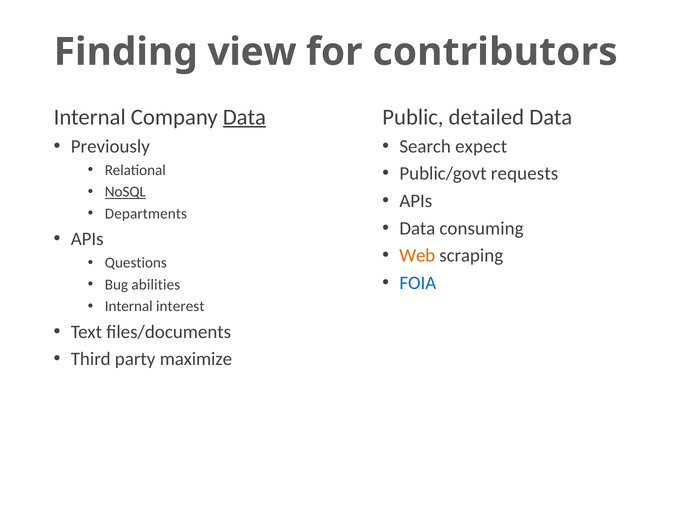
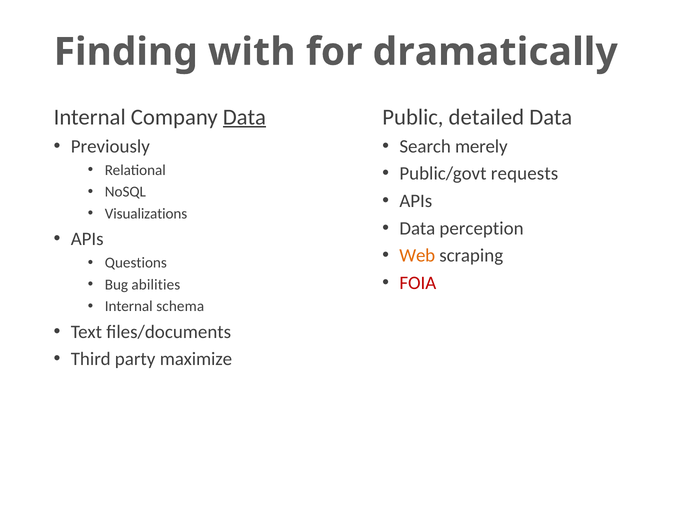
view: view -> with (252, 52)
contributors: contributors -> dramatically (495, 52)
expect: expect -> merely (481, 146)
NoSQL underline: present -> none (125, 192)
Departments: Departments -> Visualizations (146, 214)
consuming: consuming -> perception (482, 228)
FOIA colour: blue -> red (418, 283)
interest: interest -> schema (180, 306)
